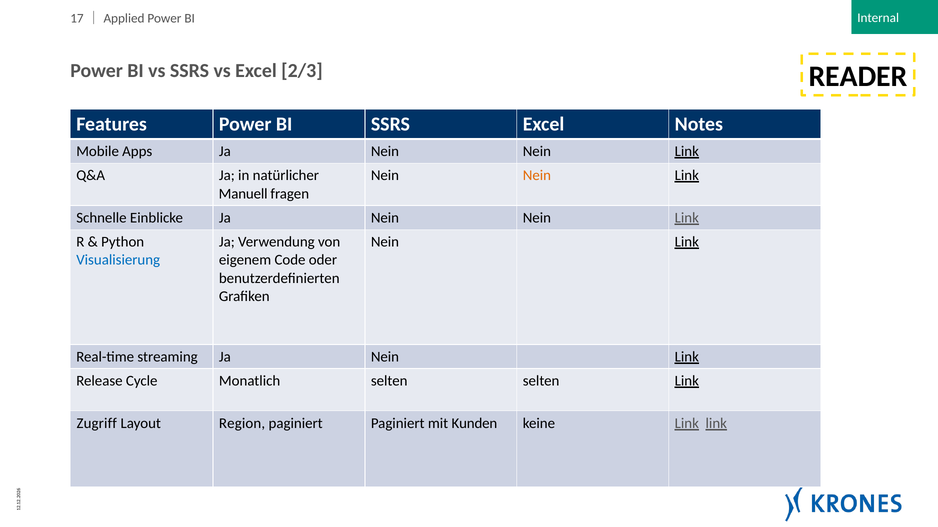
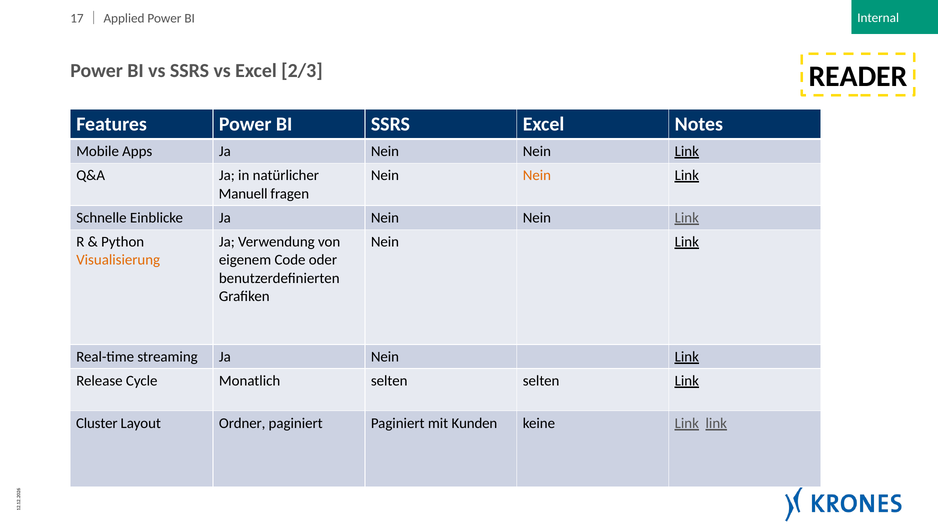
Visualisierung colour: blue -> orange (118, 260)
Zugriff: Zugriff -> Cluster (97, 424)
Region: Region -> Ordner (242, 424)
